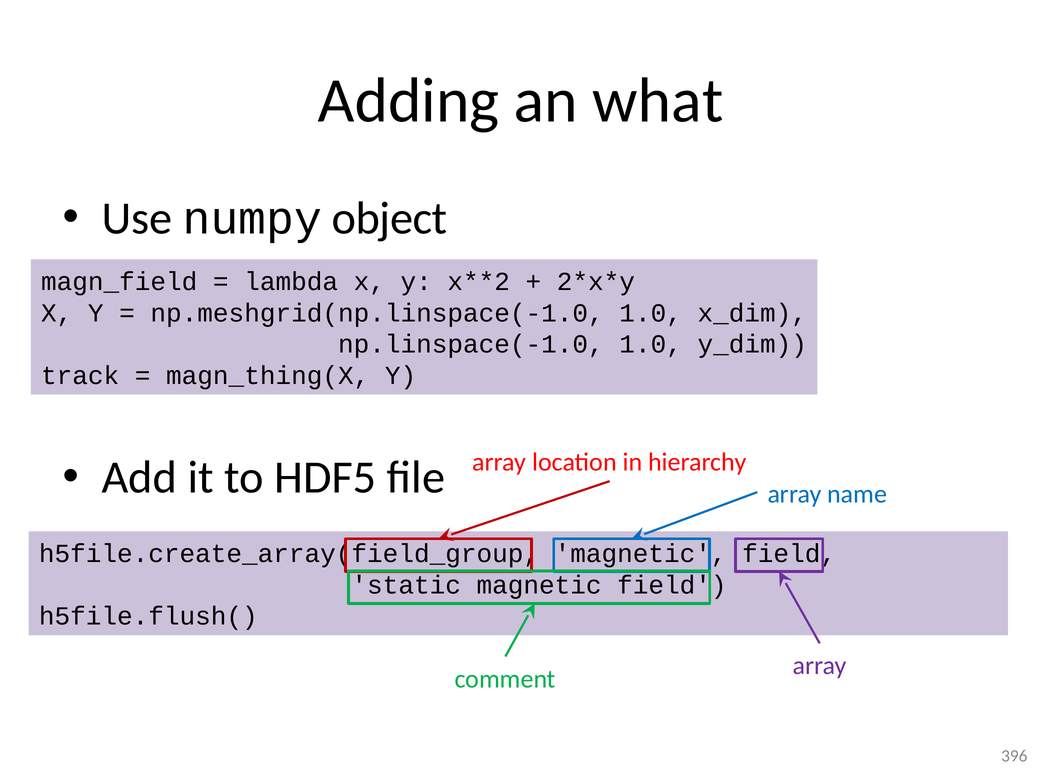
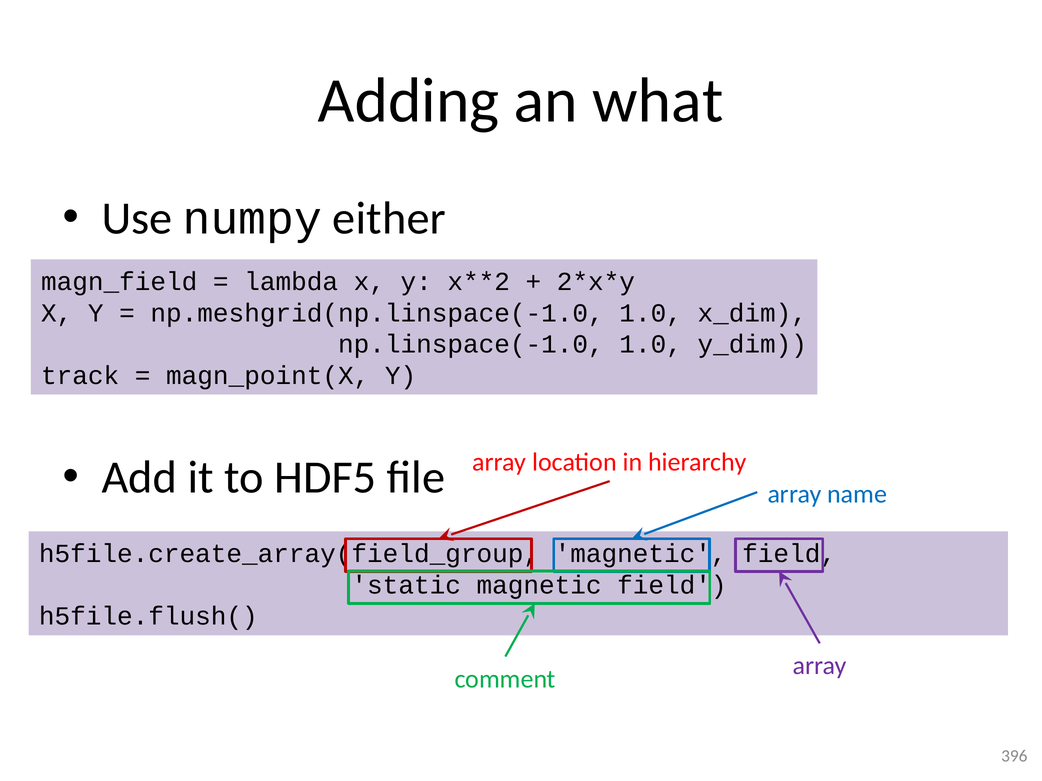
object: object -> either (389, 219)
magn_thing(X: magn_thing(X -> magn_point(X (268, 376)
